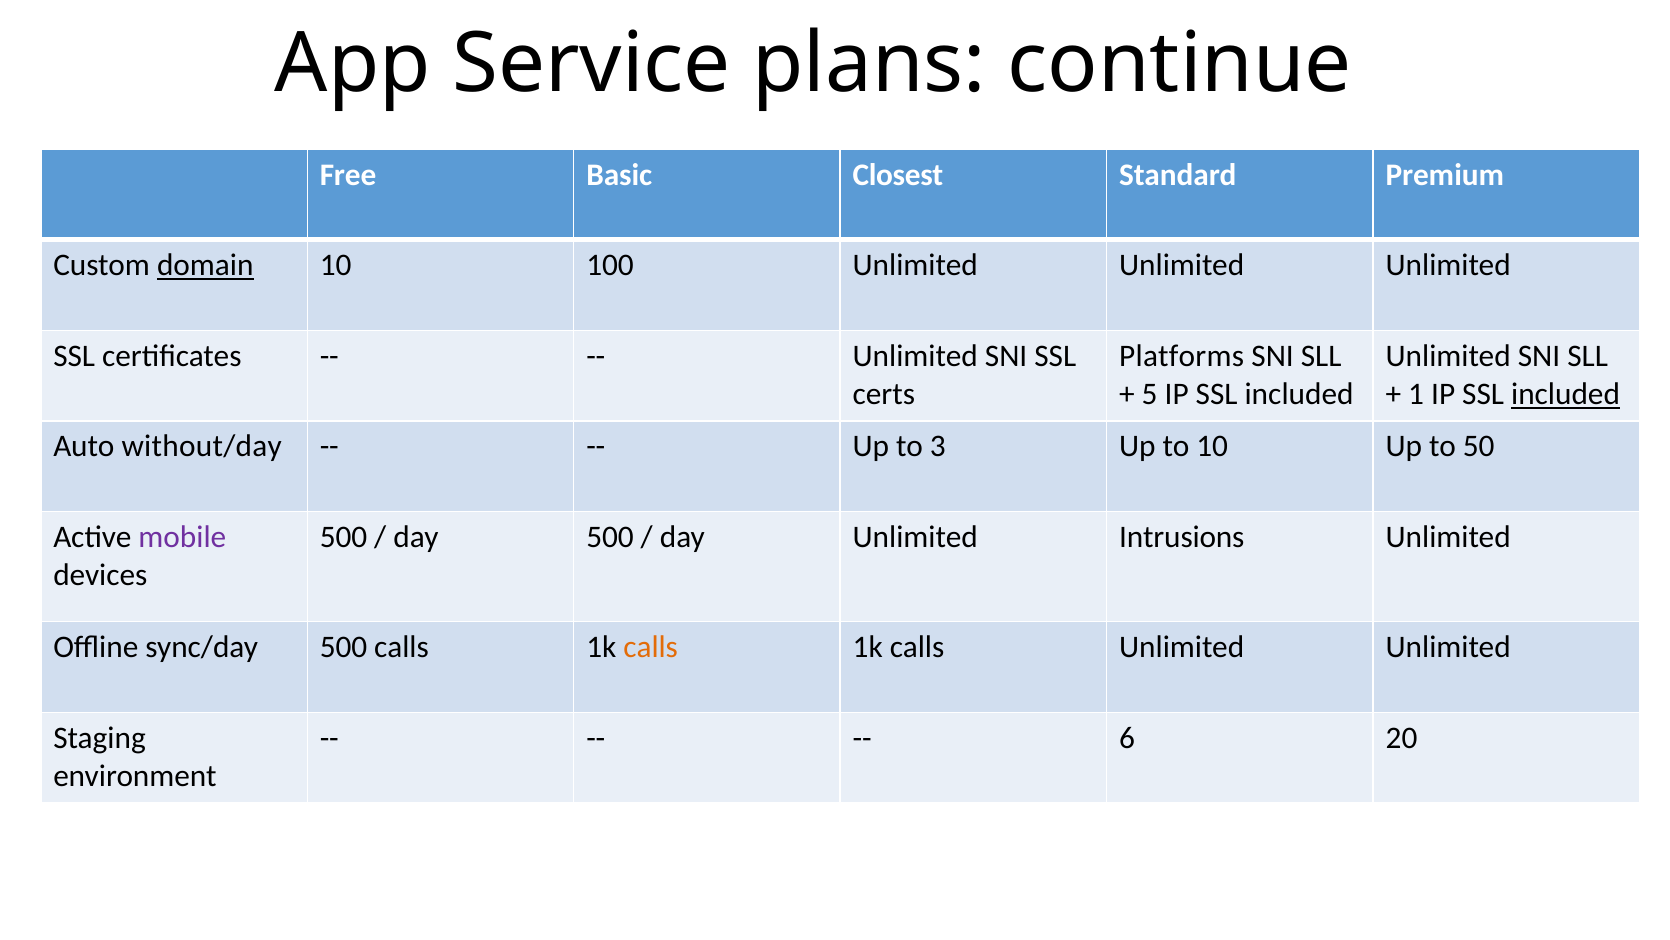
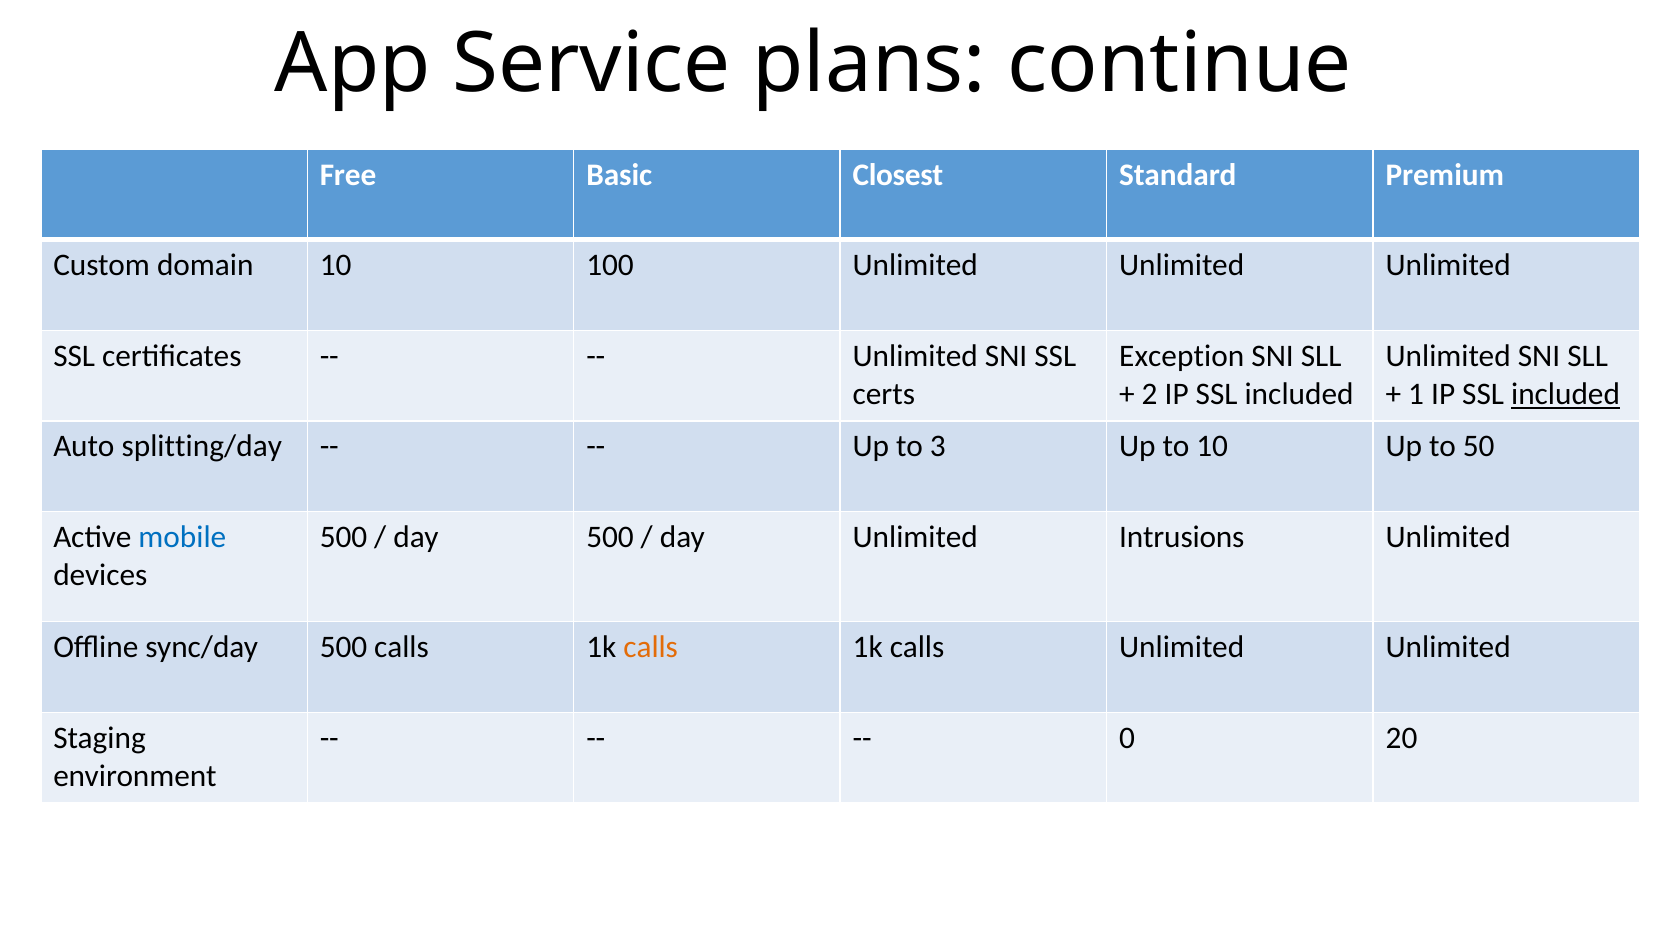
domain underline: present -> none (205, 265)
Platforms: Platforms -> Exception (1182, 356)
5: 5 -> 2 (1150, 394)
without/day: without/day -> splitting/day (202, 446)
mobile colour: purple -> blue (182, 537)
6: 6 -> 0 (1127, 738)
